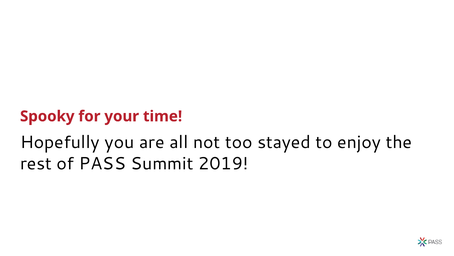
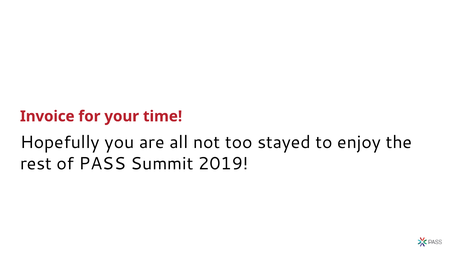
Spooky: Spooky -> Invoice (47, 116)
